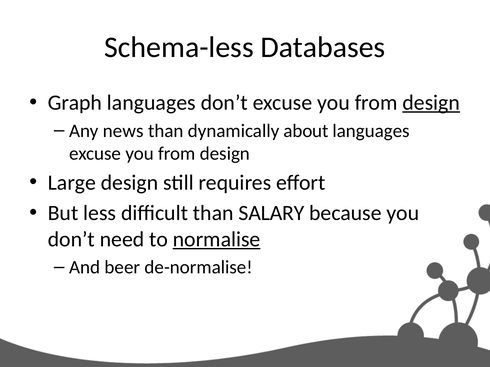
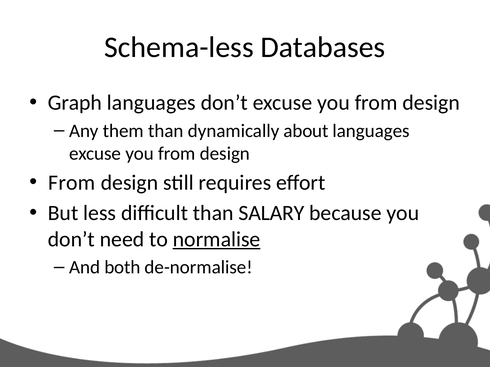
design underline: present -> none (431, 103)
news: news -> them (123, 131)
Large: Large -> From (72, 183)
beer: beer -> both (122, 268)
